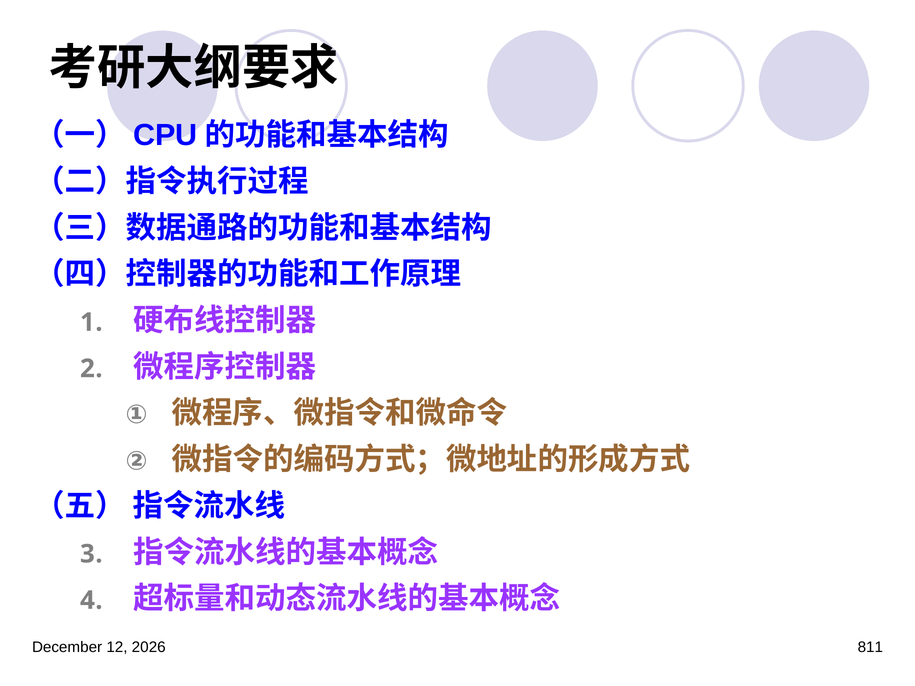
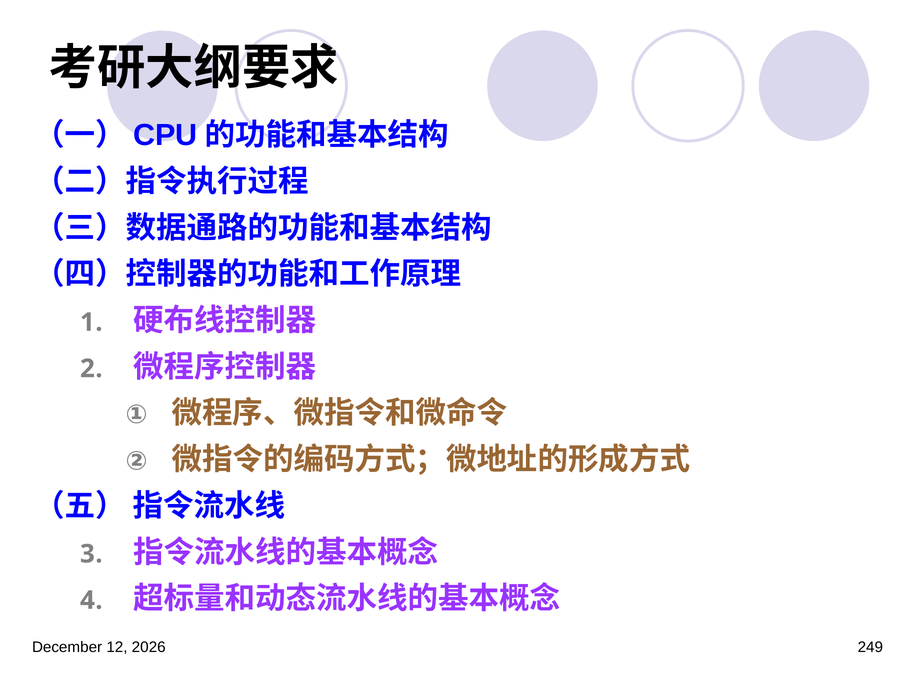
811: 811 -> 249 (870, 648)
